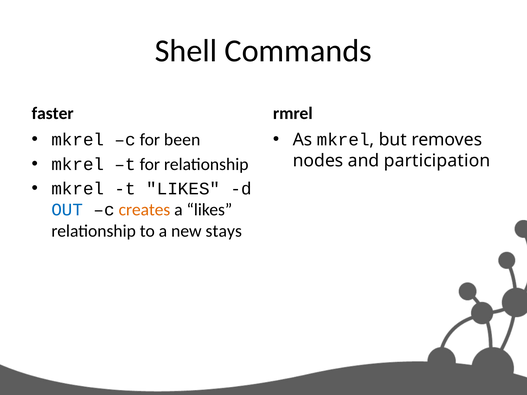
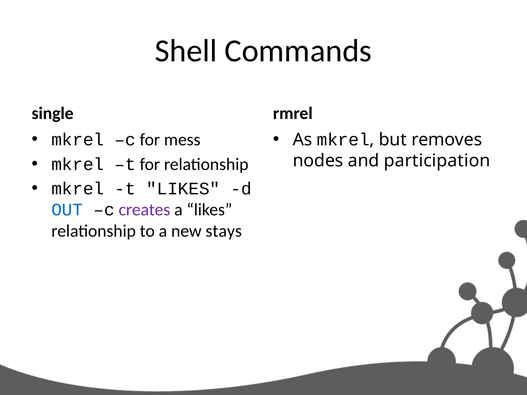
faster: faster -> single (53, 113)
been: been -> mess (182, 140)
creates colour: orange -> purple (144, 210)
